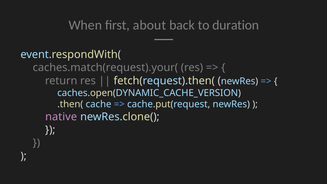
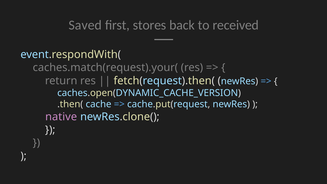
When: When -> Saved (85, 25)
about: about -> stores (150, 25)
duration: duration -> received (236, 25)
